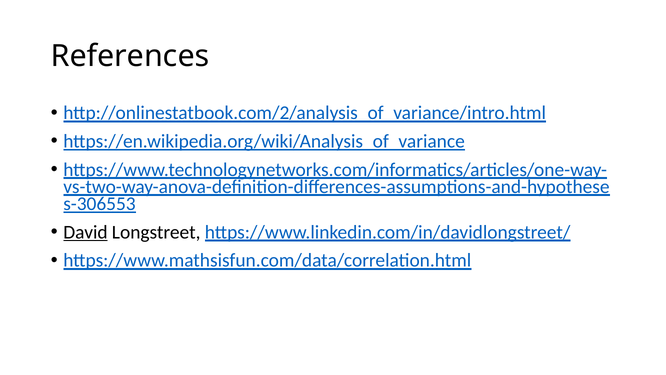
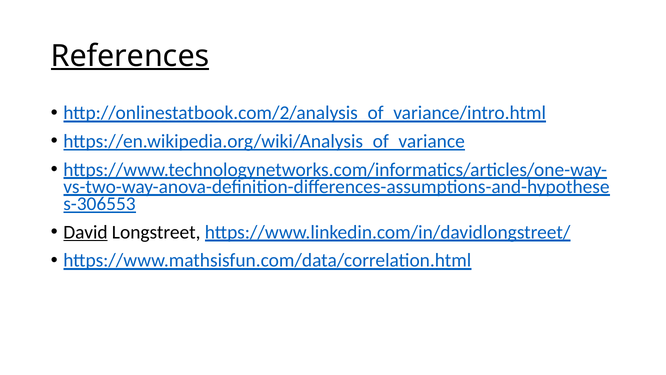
References underline: none -> present (130, 56)
